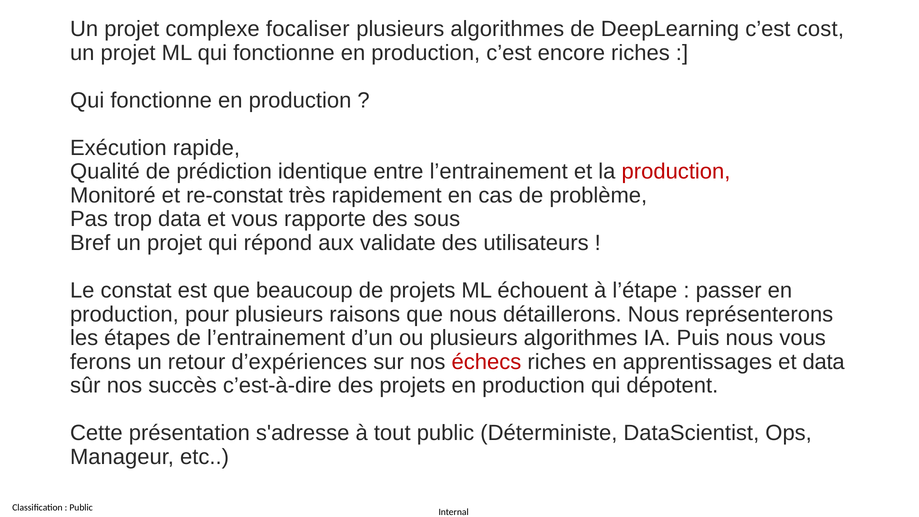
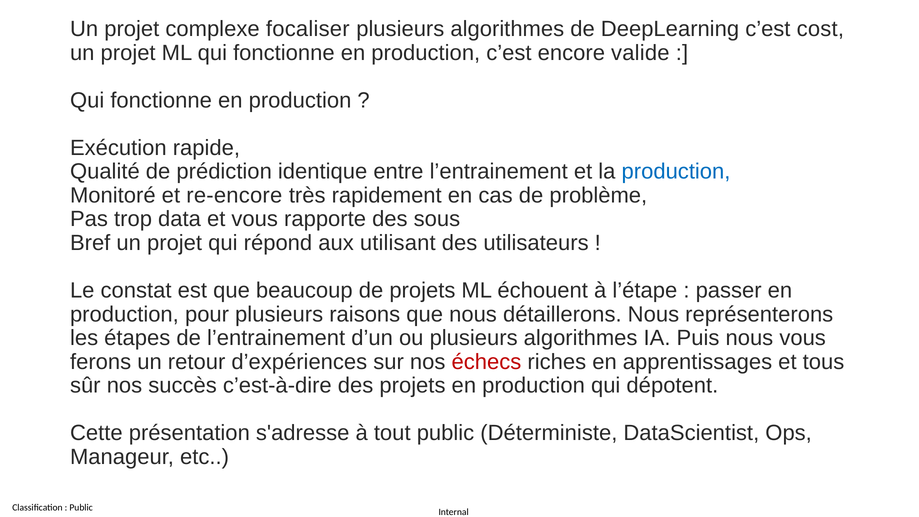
encore riches: riches -> valide (640, 53)
production colour: red -> blue (676, 172)
re-constat: re-constat -> re-encore (234, 195)
validate: validate -> utilisant (398, 243)
et data: data -> tous (823, 362)
